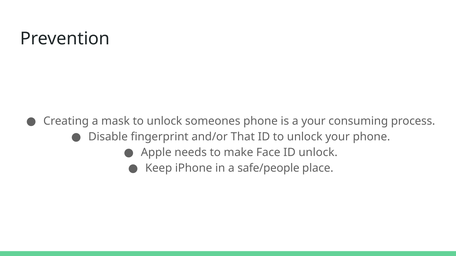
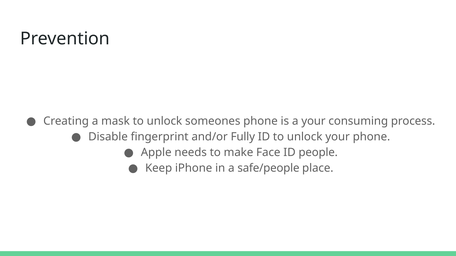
That: That -> Fully (243, 137)
ID unlock: unlock -> people (318, 153)
